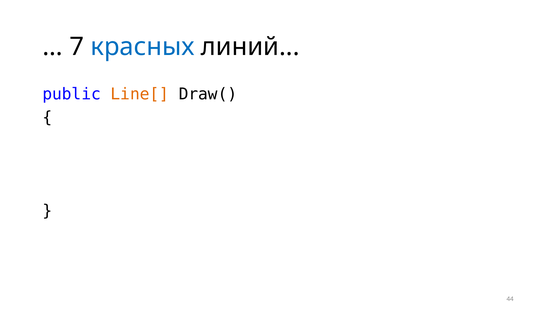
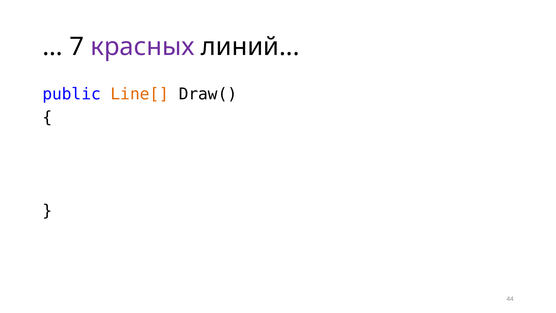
красных colour: blue -> purple (142, 47)
